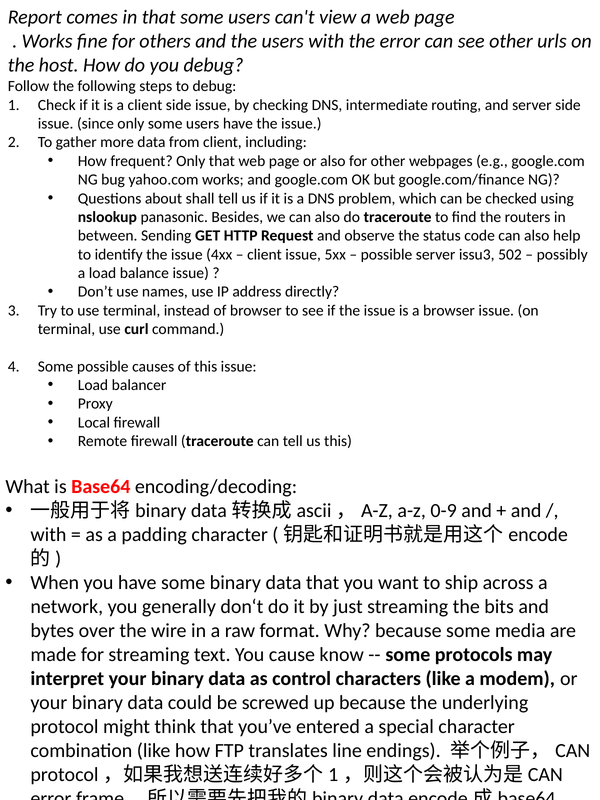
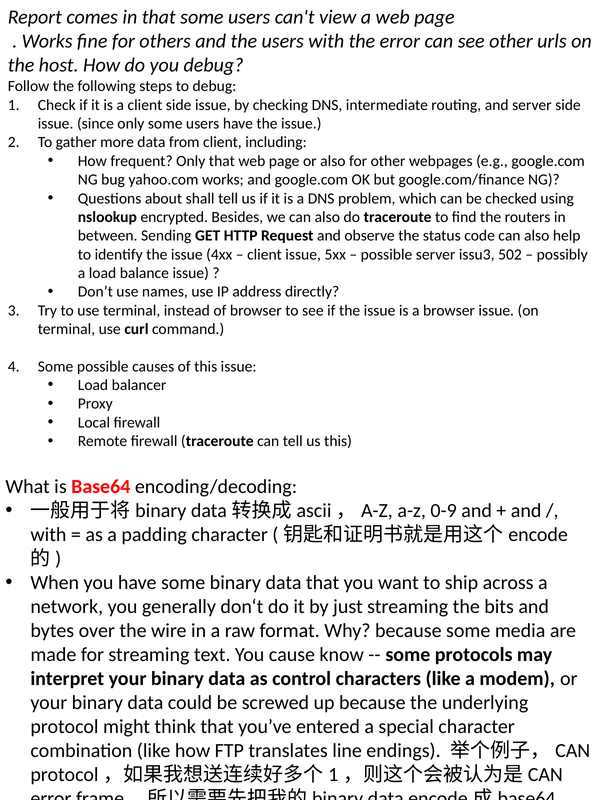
panasonic: panasonic -> encrypted (174, 217)
